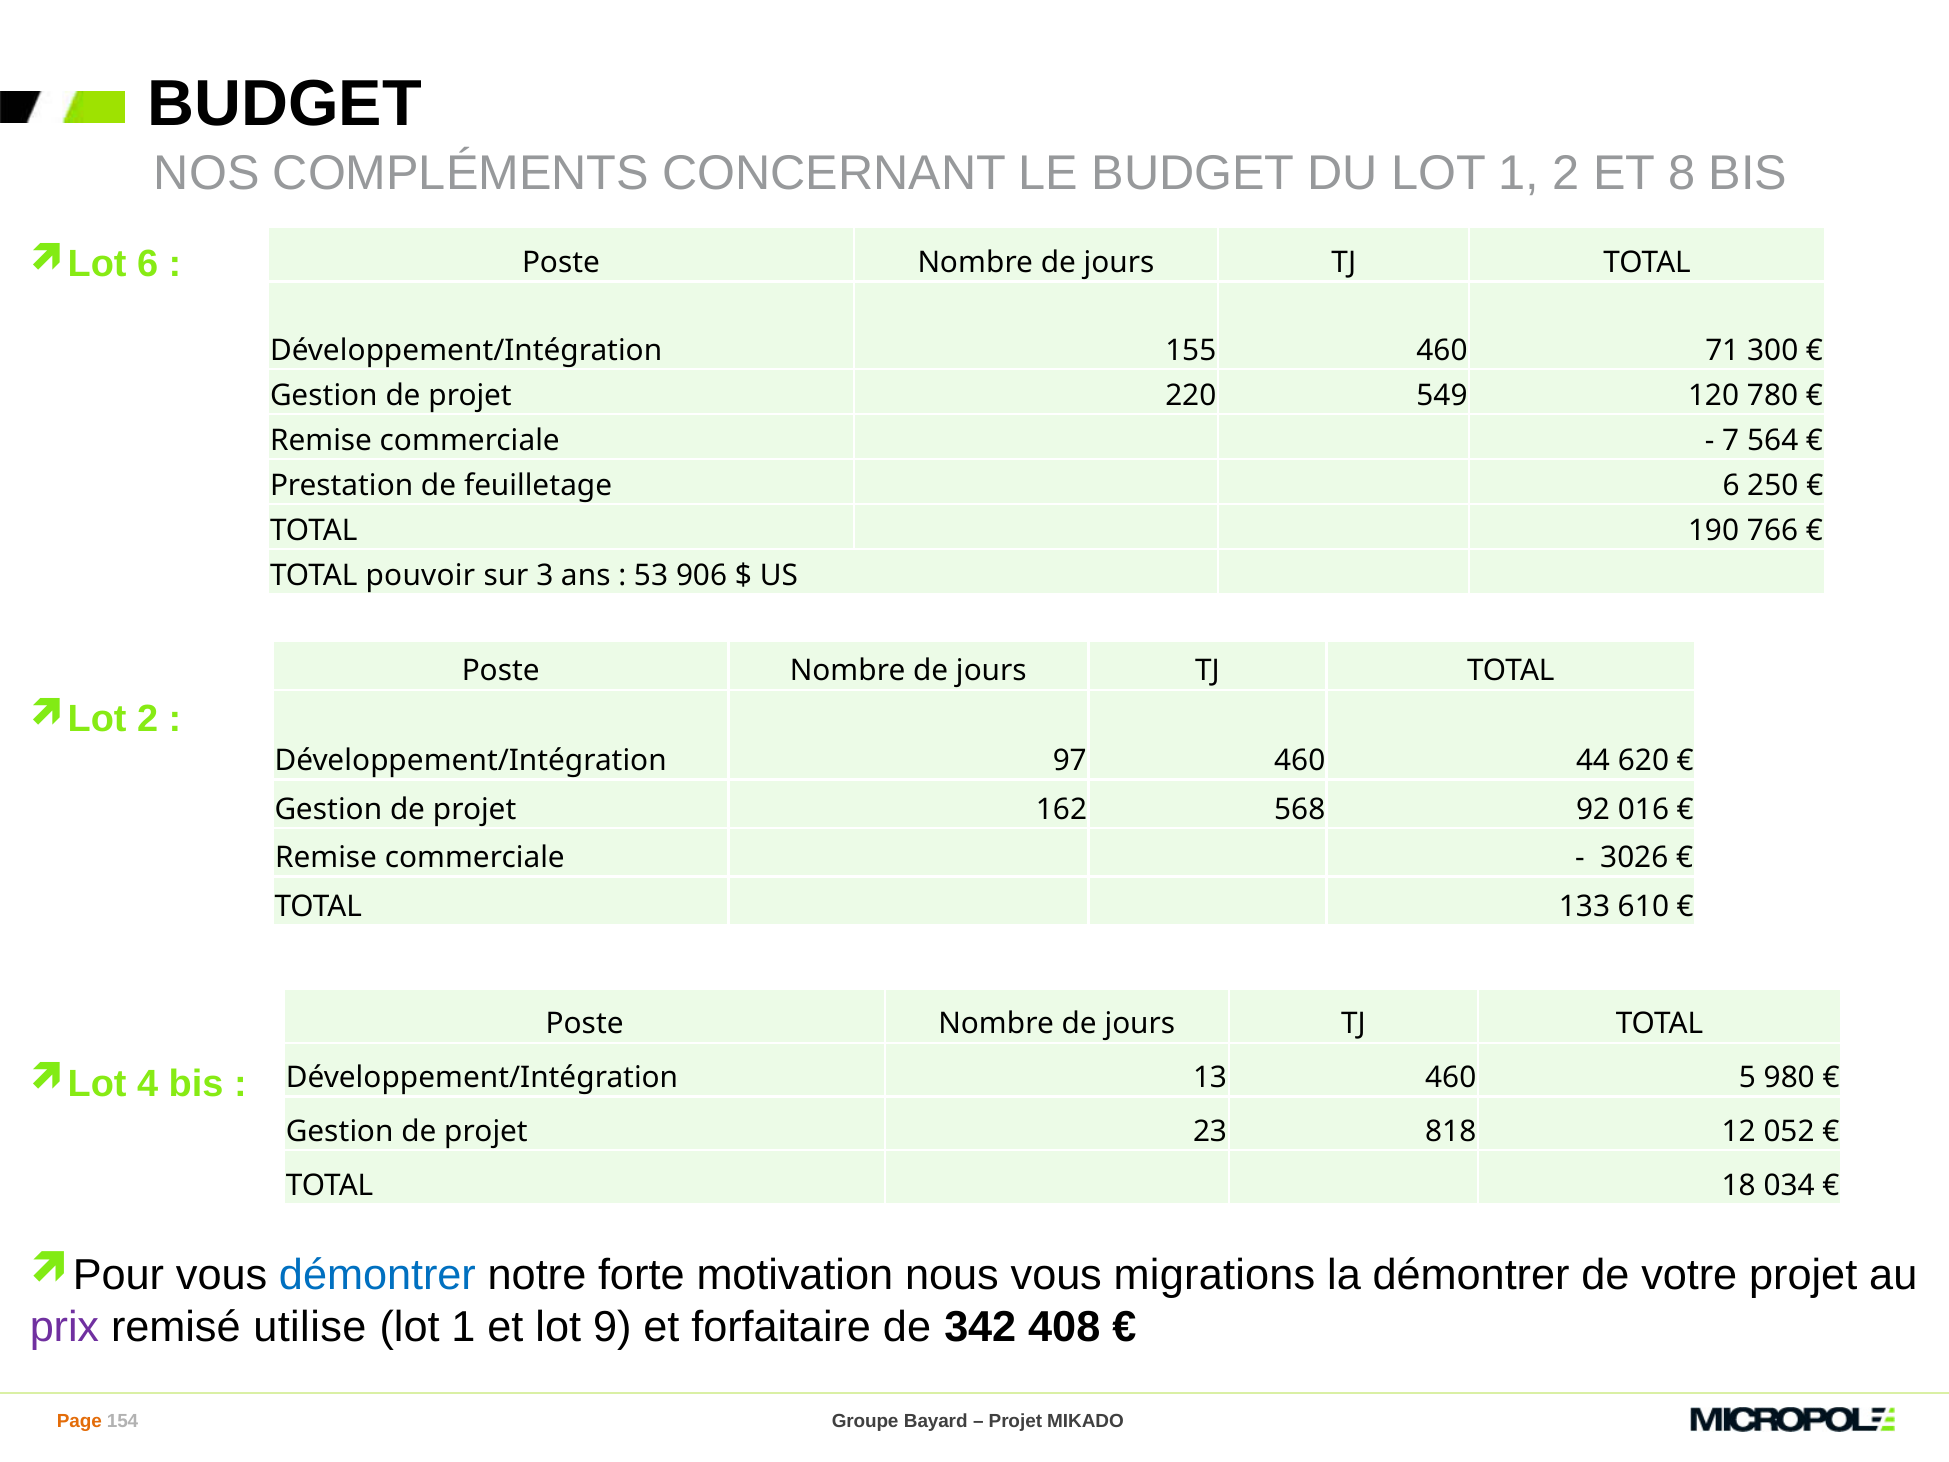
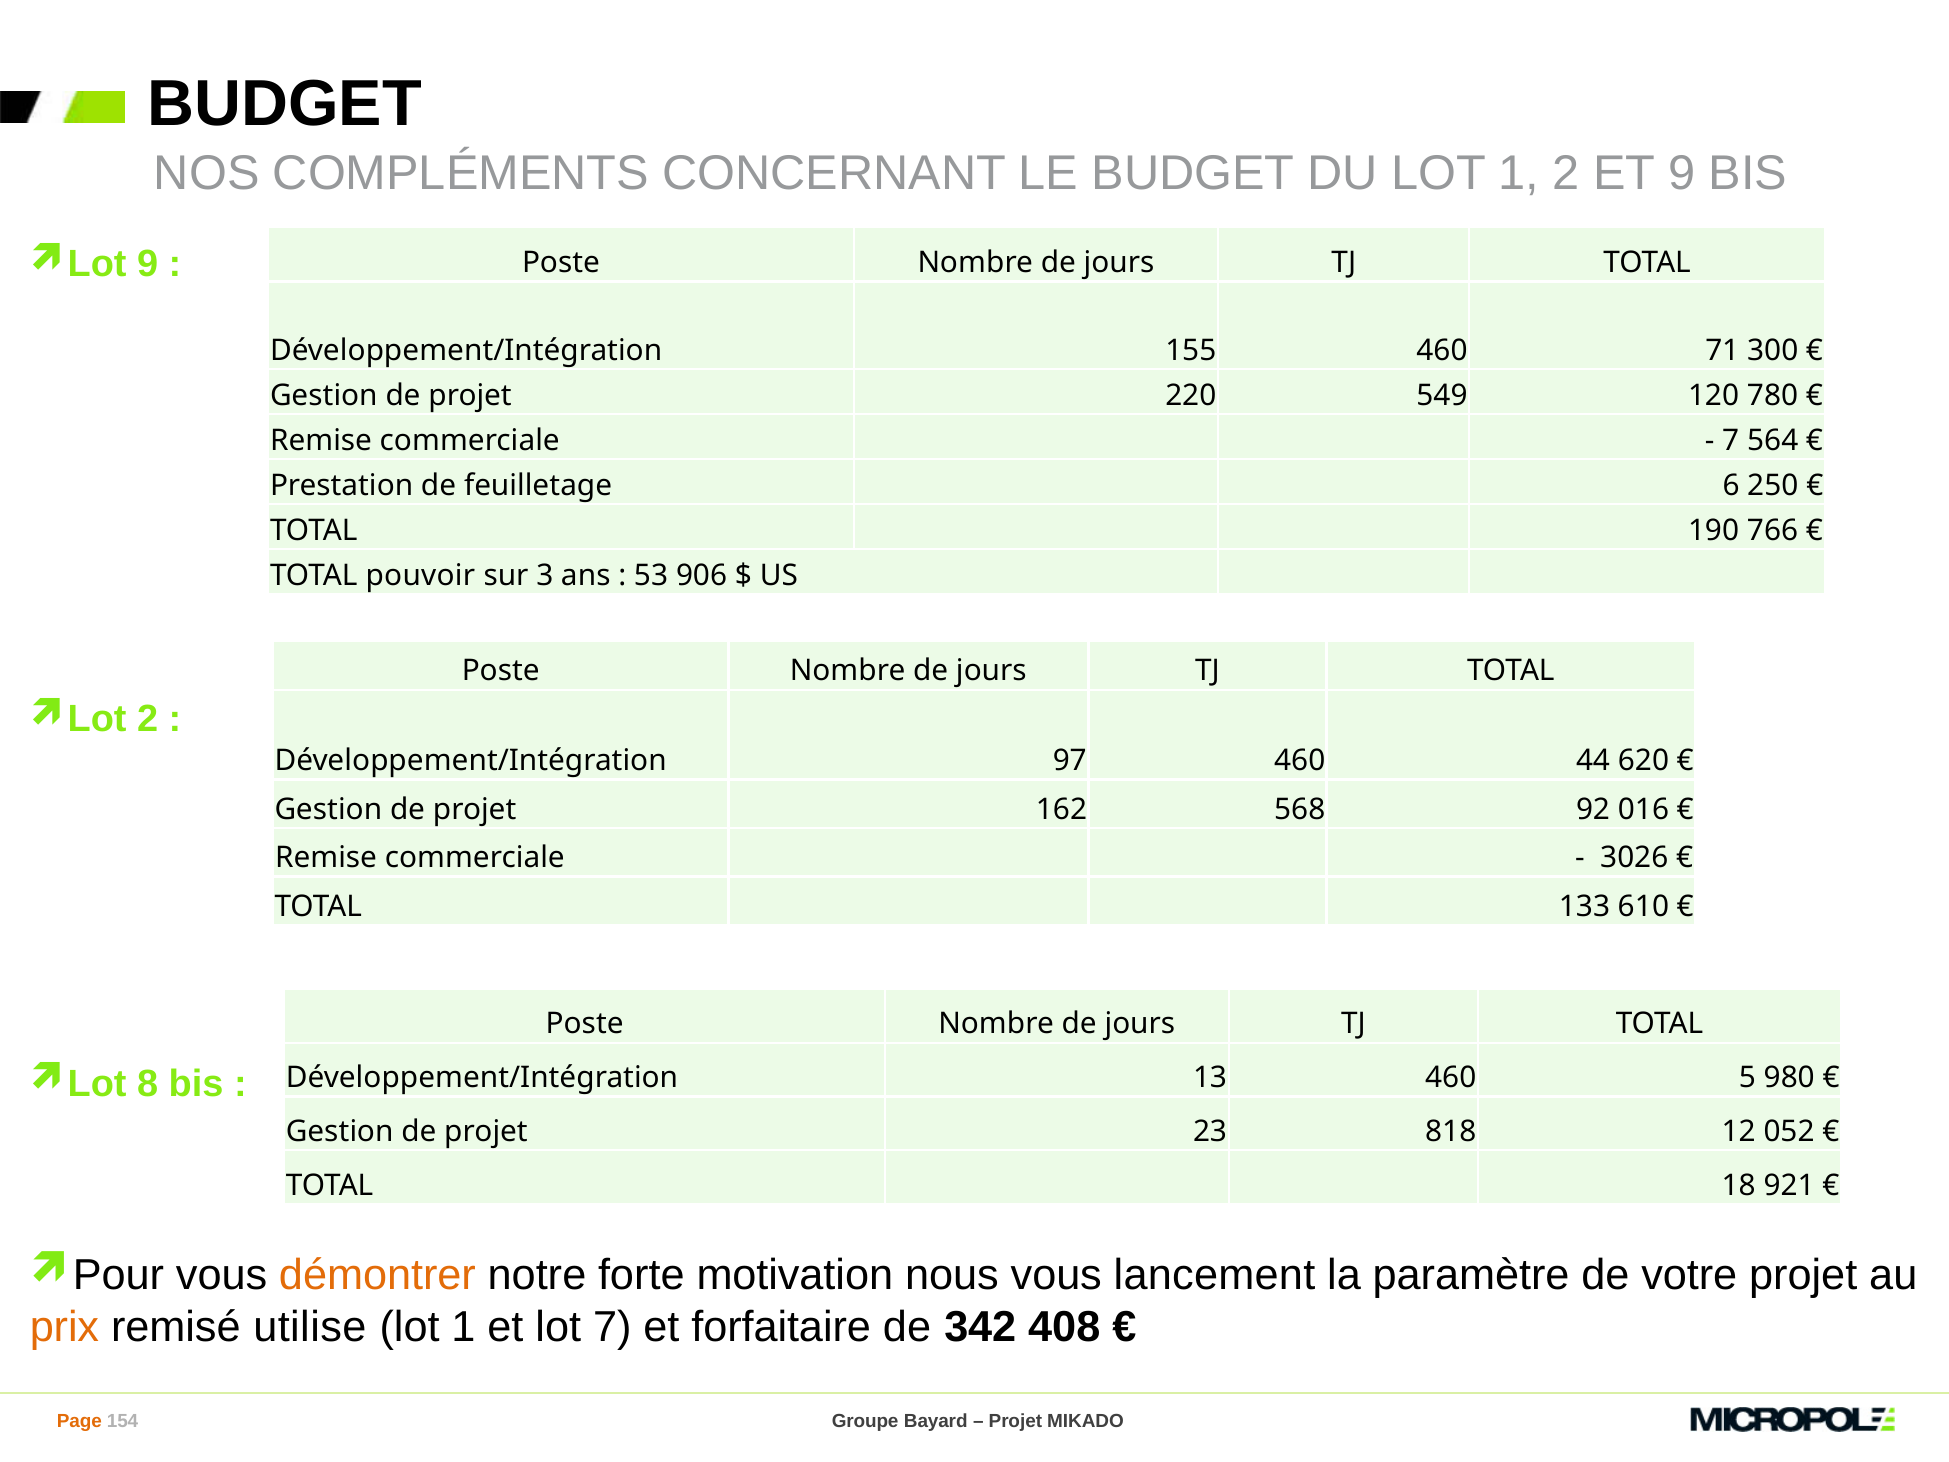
ET 8: 8 -> 9 (1682, 173)
6: 6 -> 9 (148, 264)
4: 4 -> 8 (148, 1083)
034: 034 -> 921 (1789, 1185)
démontrer colour: blue -> orange (377, 1275)
migrations: migrations -> lancement (1214, 1275)
la démontrer: démontrer -> paramètre (1471, 1275)
prix colour: purple -> orange (64, 1327)
lot 9: 9 -> 7 (612, 1327)
